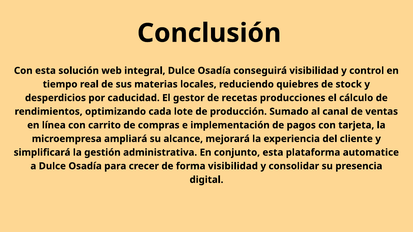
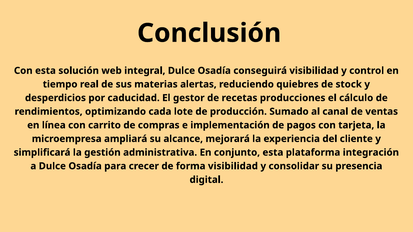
locales: locales -> alertas (198, 84)
automatice: automatice -> integración (371, 153)
